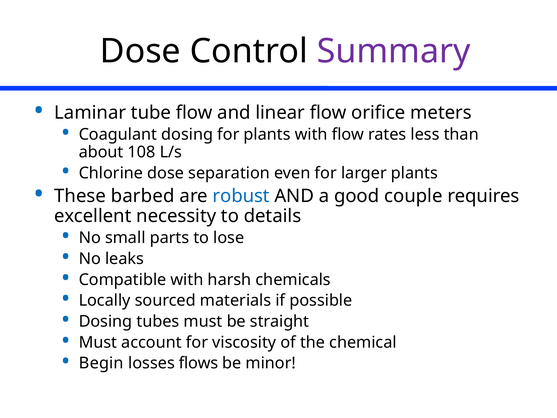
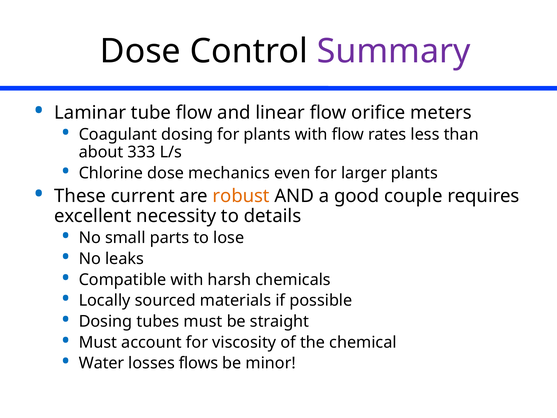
108: 108 -> 333 (142, 152)
separation: separation -> mechanics (229, 173)
barbed: barbed -> current (143, 196)
robust colour: blue -> orange (241, 196)
Begin: Begin -> Water (101, 363)
